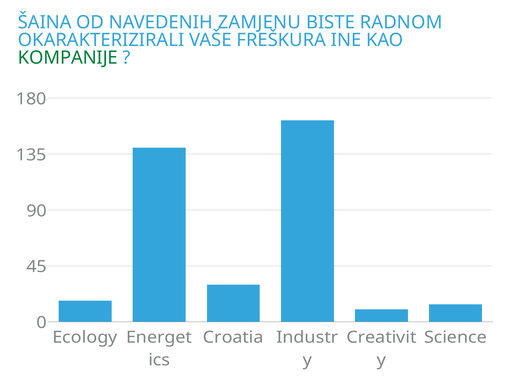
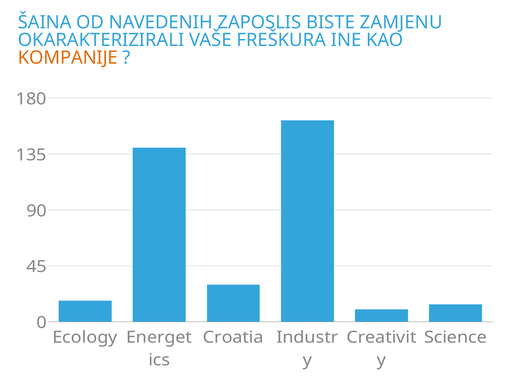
ZAMJENU: ZAMJENU -> ZAPOSLIS (259, 22)
RADNOM: RADNOM -> ZAMJENU (401, 22)
KOMPANIJE colour: green -> orange (68, 58)
